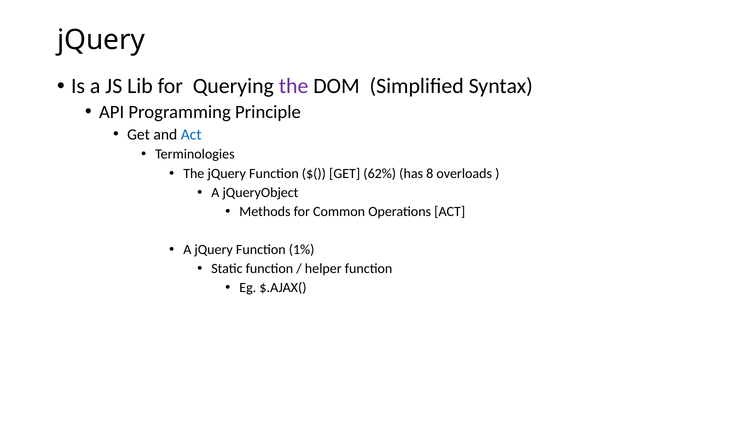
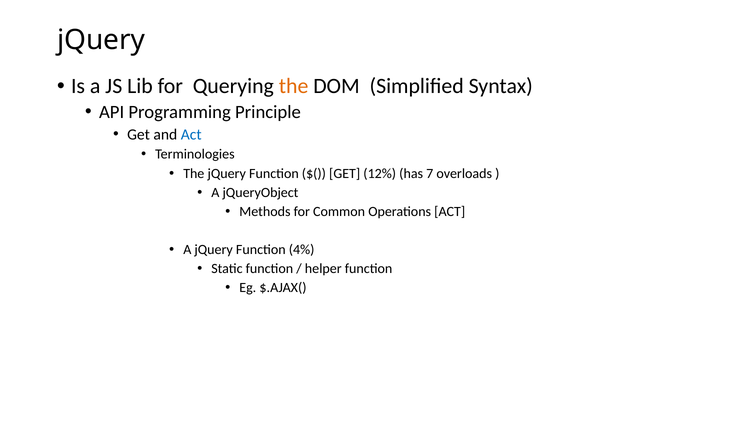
the colour: purple -> orange (294, 86)
62%: 62% -> 12% (380, 173)
8: 8 -> 7 (430, 173)
1%: 1% -> 4% (302, 249)
